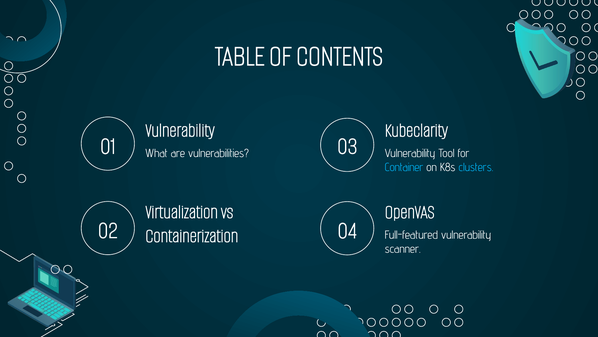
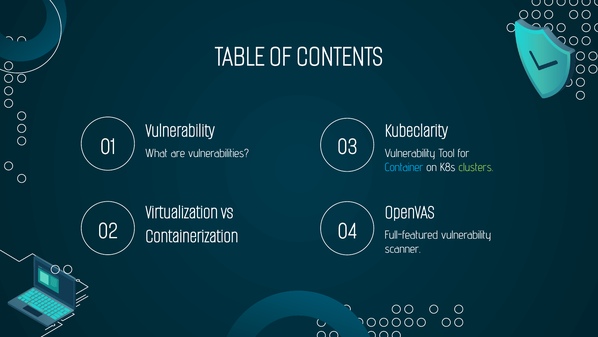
clusters colour: light blue -> light green (476, 167)
